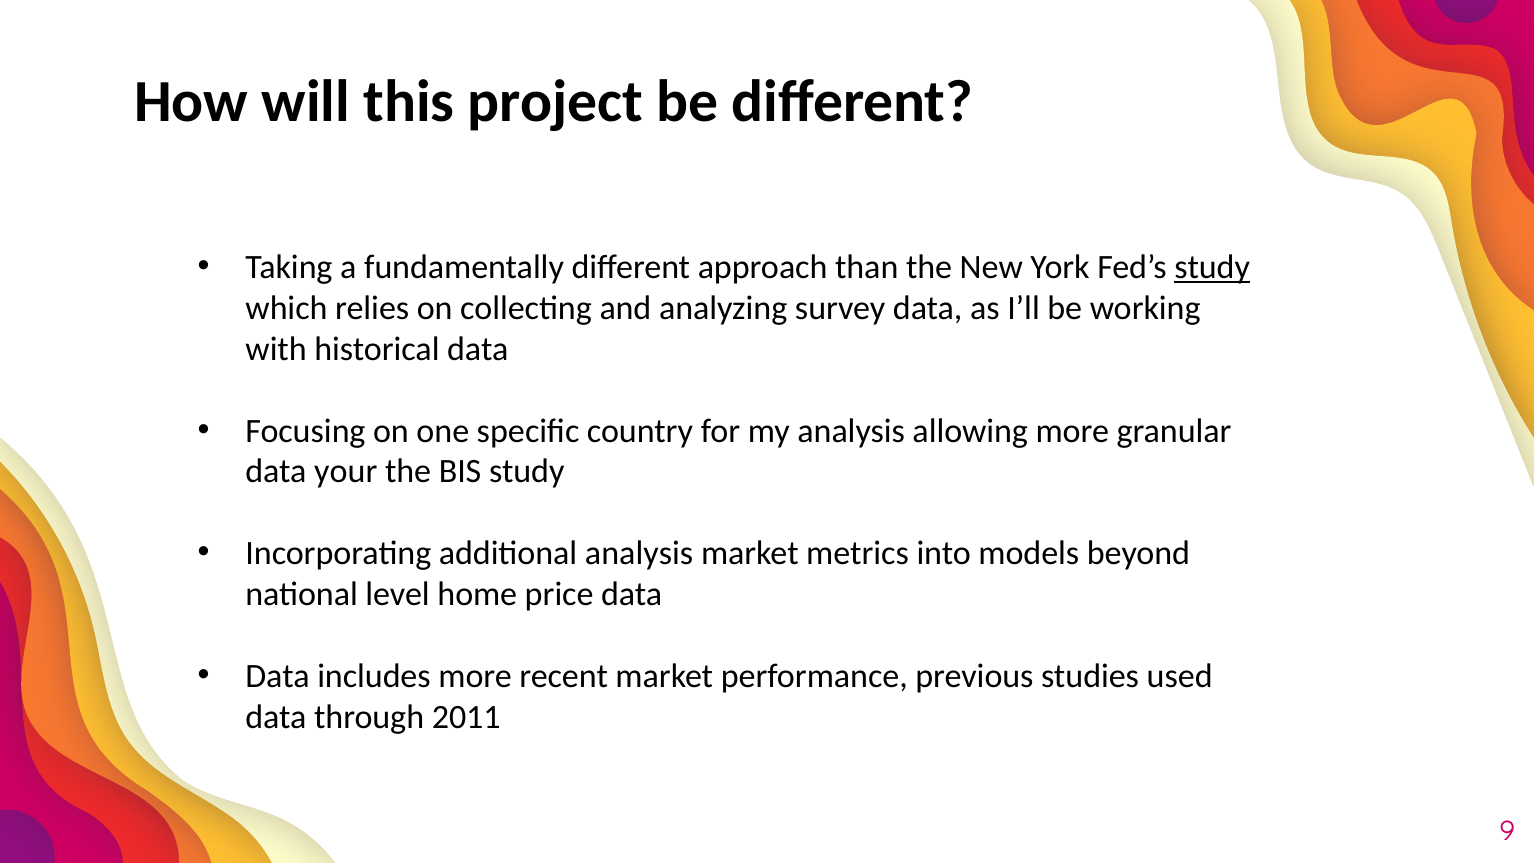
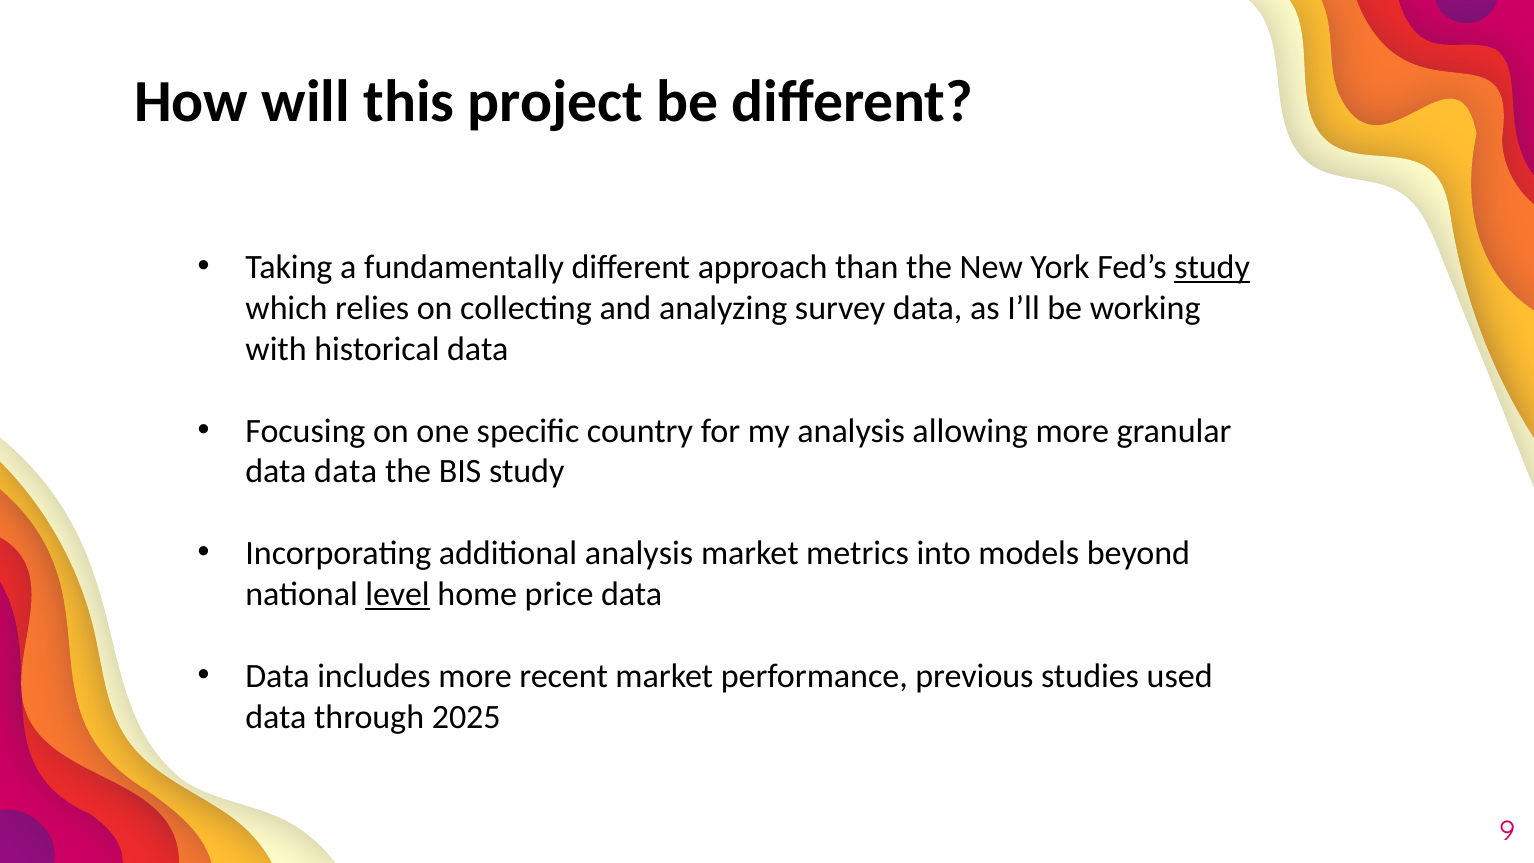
data your: your -> data (346, 472)
level underline: none -> present (398, 594)
2011: 2011 -> 2025 (466, 717)
